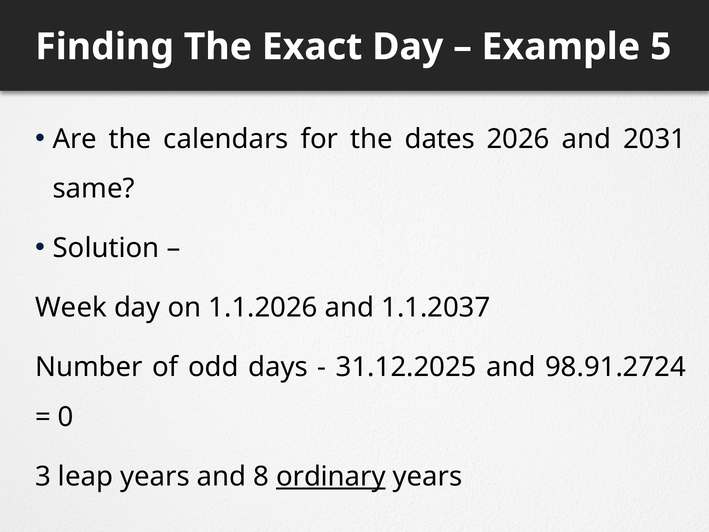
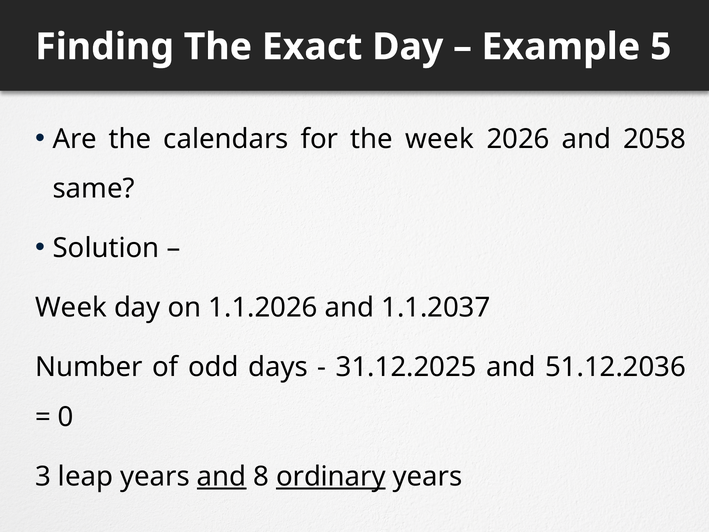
the dates: dates -> week (440, 139)
2031: 2031 -> 2058 (655, 139)
98.91.2724: 98.91.2724 -> 51.12.2036 (616, 367)
and underline: none -> present (222, 476)
